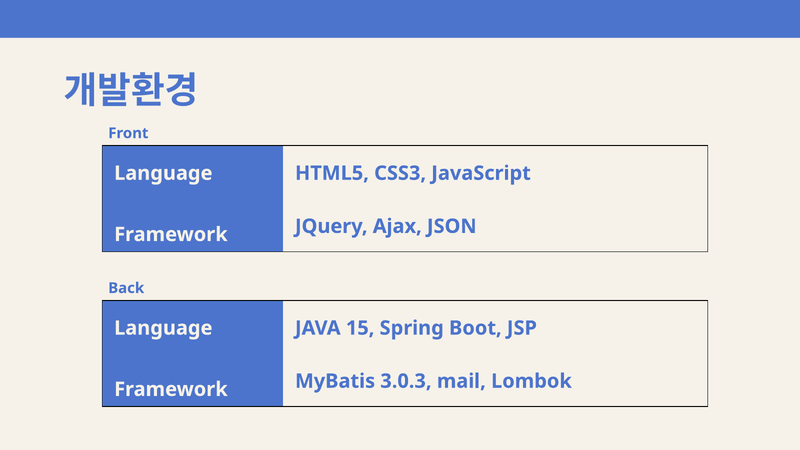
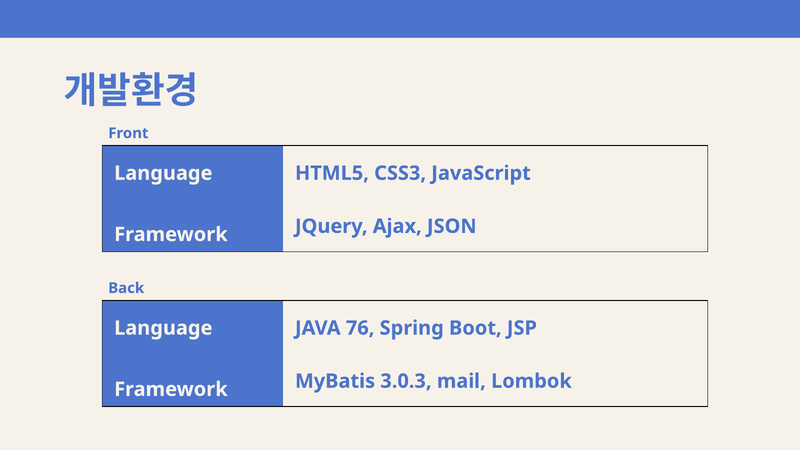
15: 15 -> 76 (360, 328)
